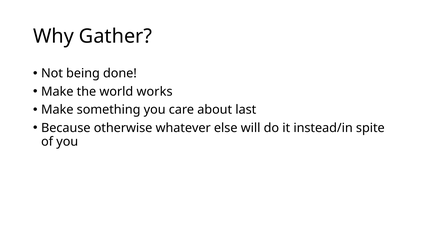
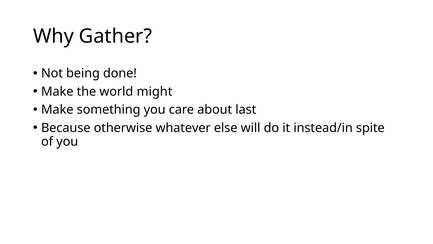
works: works -> might (155, 91)
